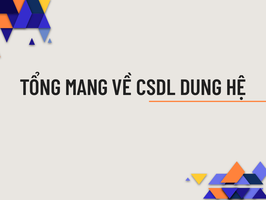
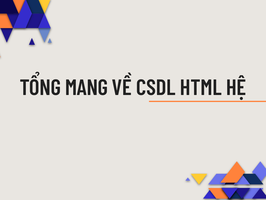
DUNG: DUNG -> HTML (201, 87)
